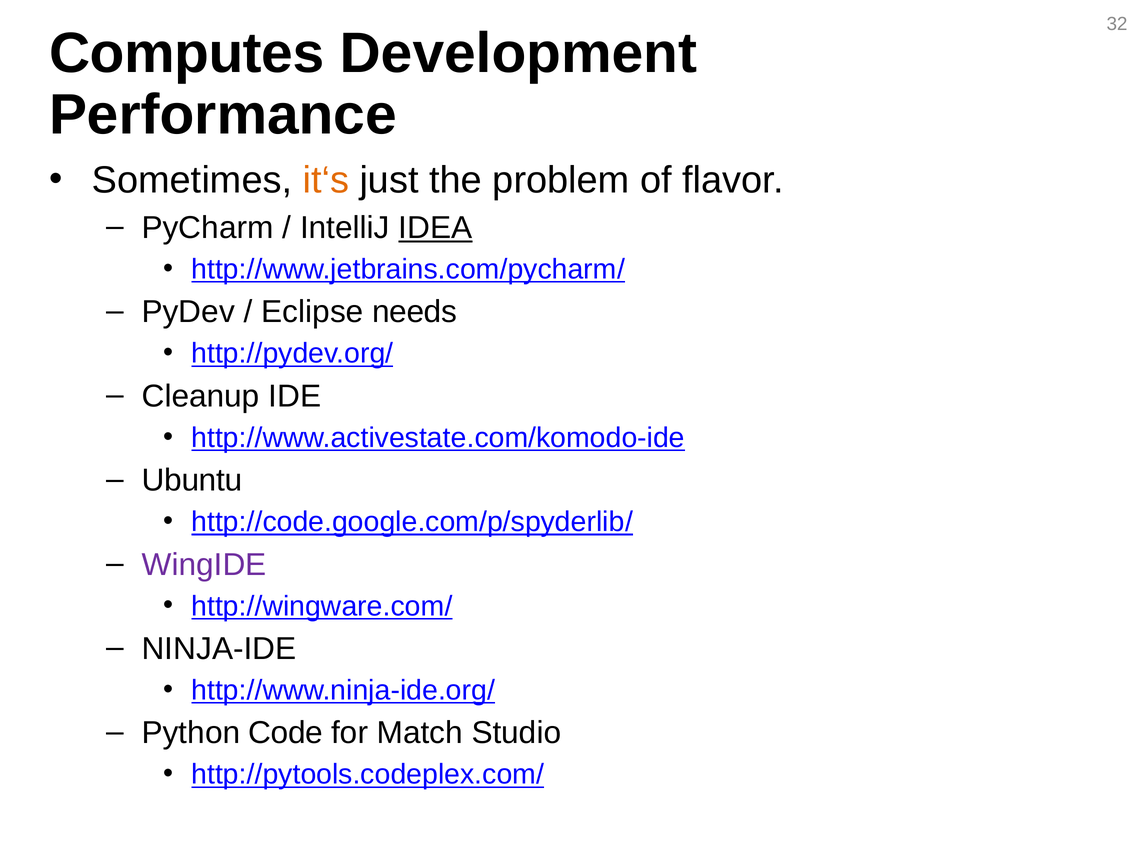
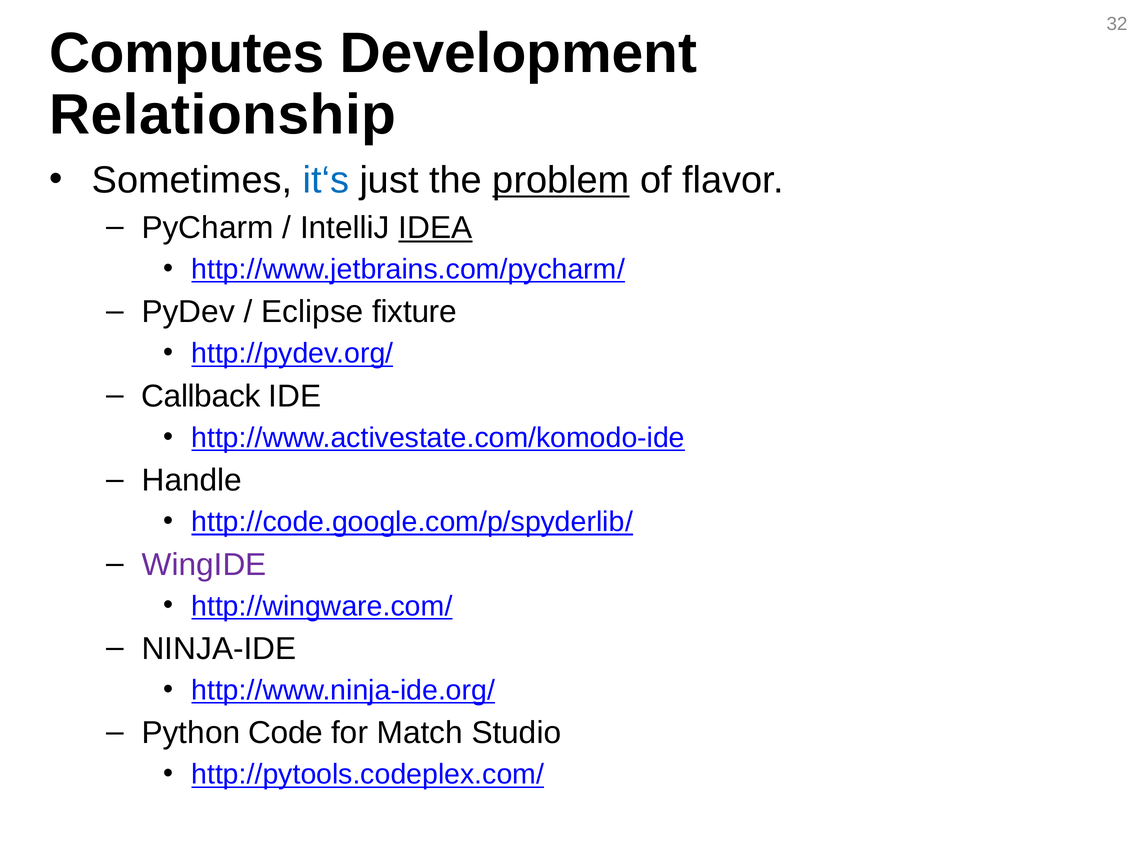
Performance: Performance -> Relationship (223, 115)
it‘s colour: orange -> blue (326, 180)
problem underline: none -> present (561, 180)
needs: needs -> fixture (415, 312)
Cleanup: Cleanup -> Callback (201, 396)
Ubuntu: Ubuntu -> Handle (192, 481)
